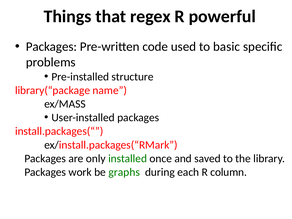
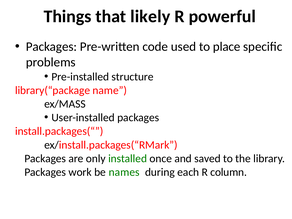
regex: regex -> likely (150, 16)
basic: basic -> place (227, 47)
graphs: graphs -> names (124, 172)
